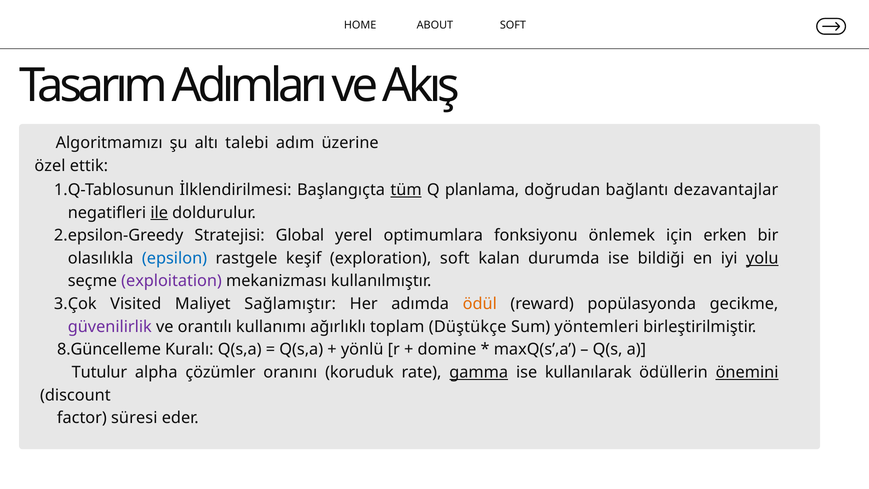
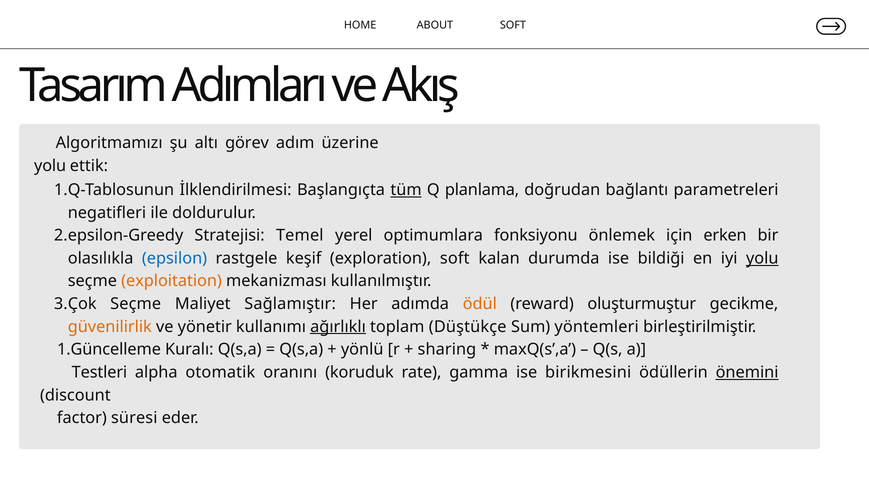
talebi: talebi -> görev (247, 143)
özel: özel -> yolu (50, 166)
dezavantajlar: dezavantajlar -> parametreleri (726, 190)
ile underline: present -> none (159, 213)
Global: Global -> Temel (300, 235)
exploitation colour: purple -> orange (172, 281)
Visited: Visited -> Seçme (136, 304)
popülasyonda: popülasyonda -> oluşturmuştur (642, 304)
güvenilirlik colour: purple -> orange (110, 327)
orantılı: orantılı -> yönetir (205, 327)
ağırlıklı underline: none -> present (338, 327)
8.Güncelleme: 8.Güncelleme -> 1.Güncelleme (109, 349)
domine: domine -> sharing (447, 349)
Tutulur: Tutulur -> Testleri (99, 372)
çözümler: çözümler -> otomatik (220, 372)
gamma underline: present -> none (479, 372)
kullanılarak: kullanılarak -> birikmesini (588, 372)
